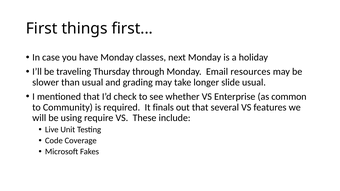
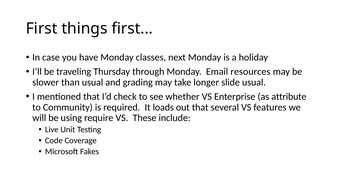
common: common -> attribute (289, 97)
finals: finals -> loads (163, 107)
